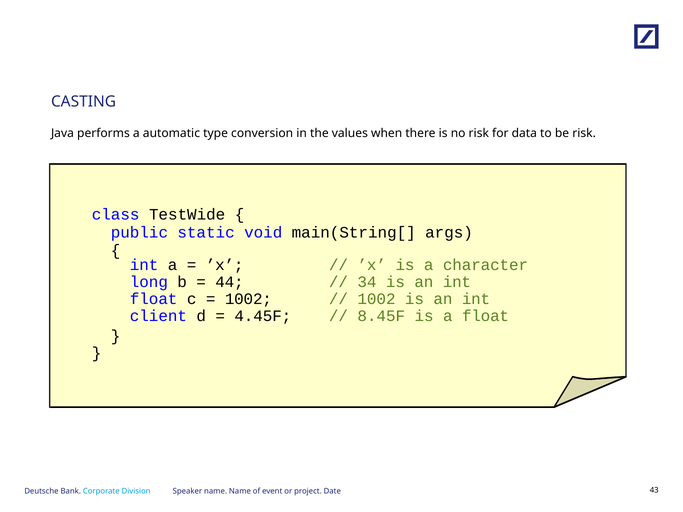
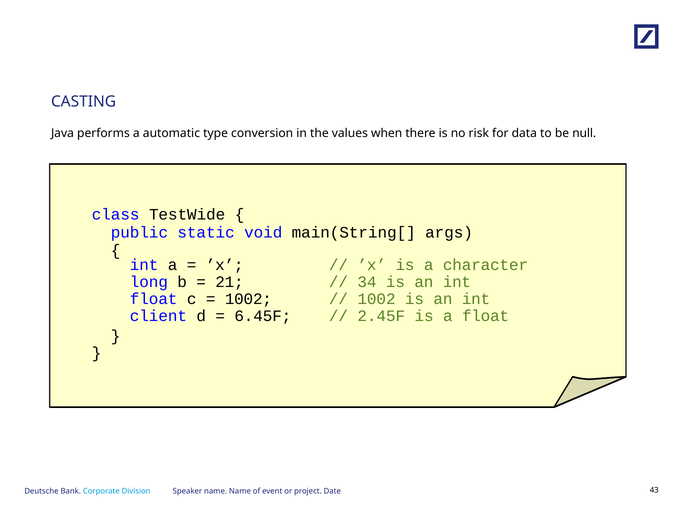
be risk: risk -> null (584, 133)
44: 44 -> 21 (229, 282)
4.45F: 4.45F -> 6.45F (263, 316)
8.45F: 8.45F -> 2.45F (381, 316)
